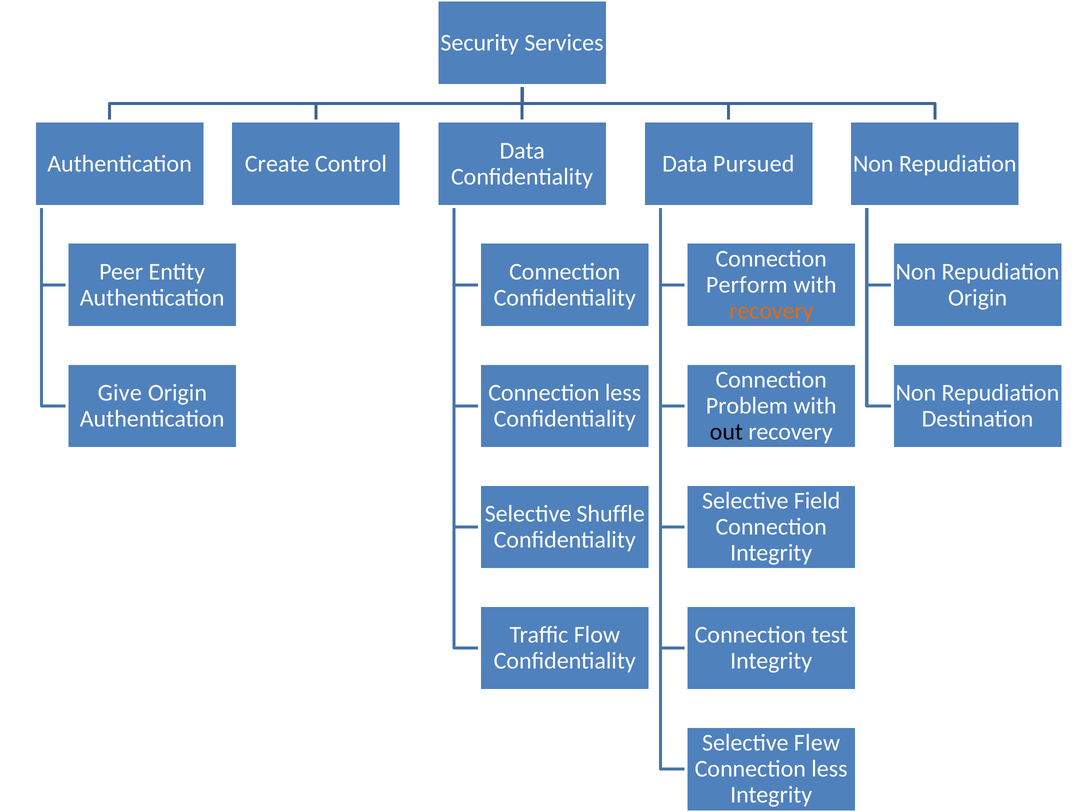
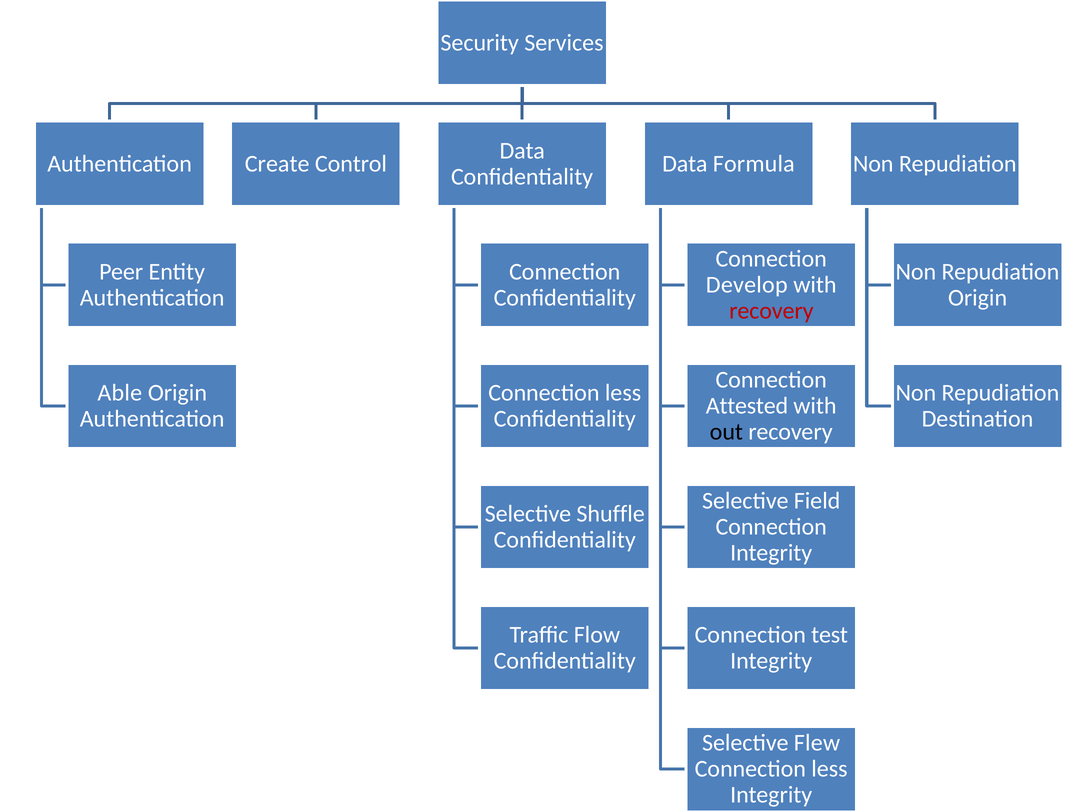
Pursued: Pursued -> Formula (754, 164)
Perform: Perform -> Develop (747, 285)
recovery colour: orange -> red (771, 311)
Give: Give -> Able (120, 393)
Problem: Problem -> Attested (747, 406)
